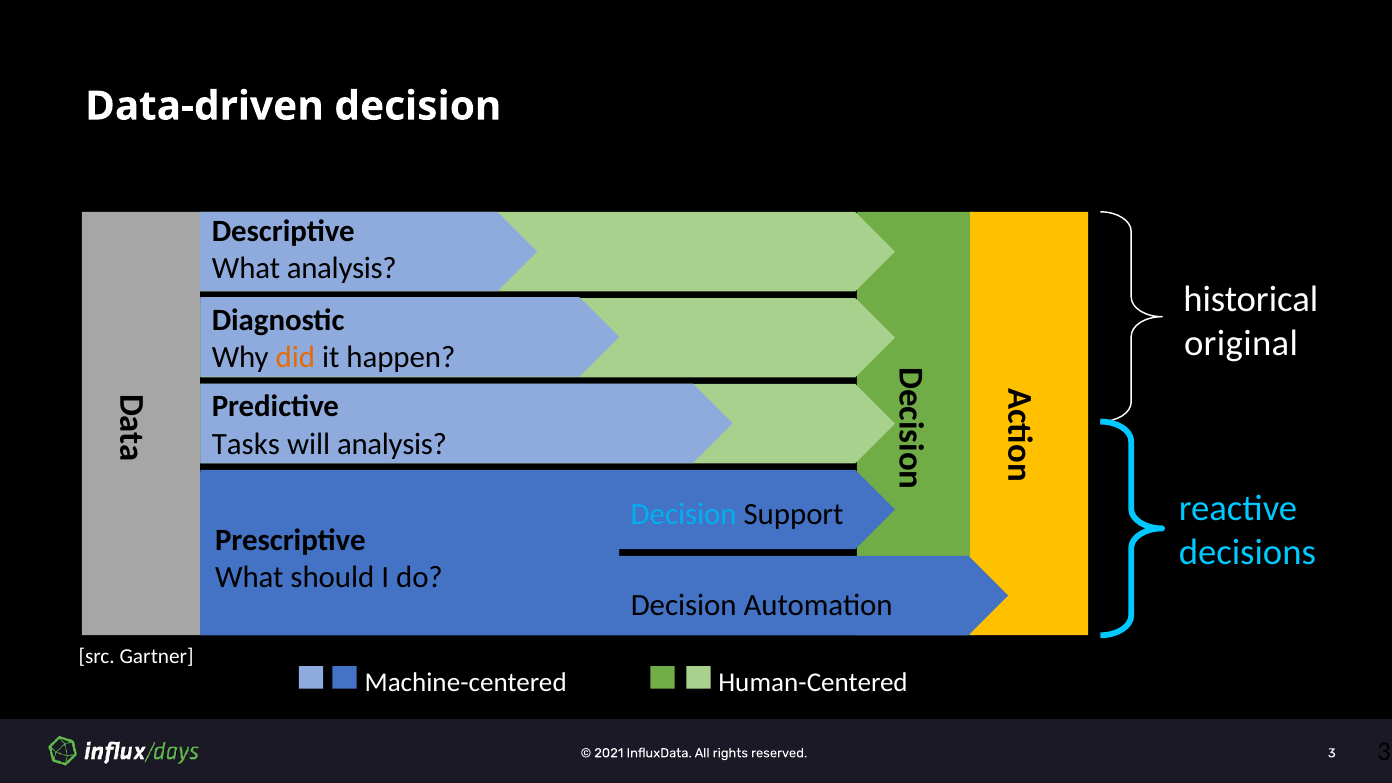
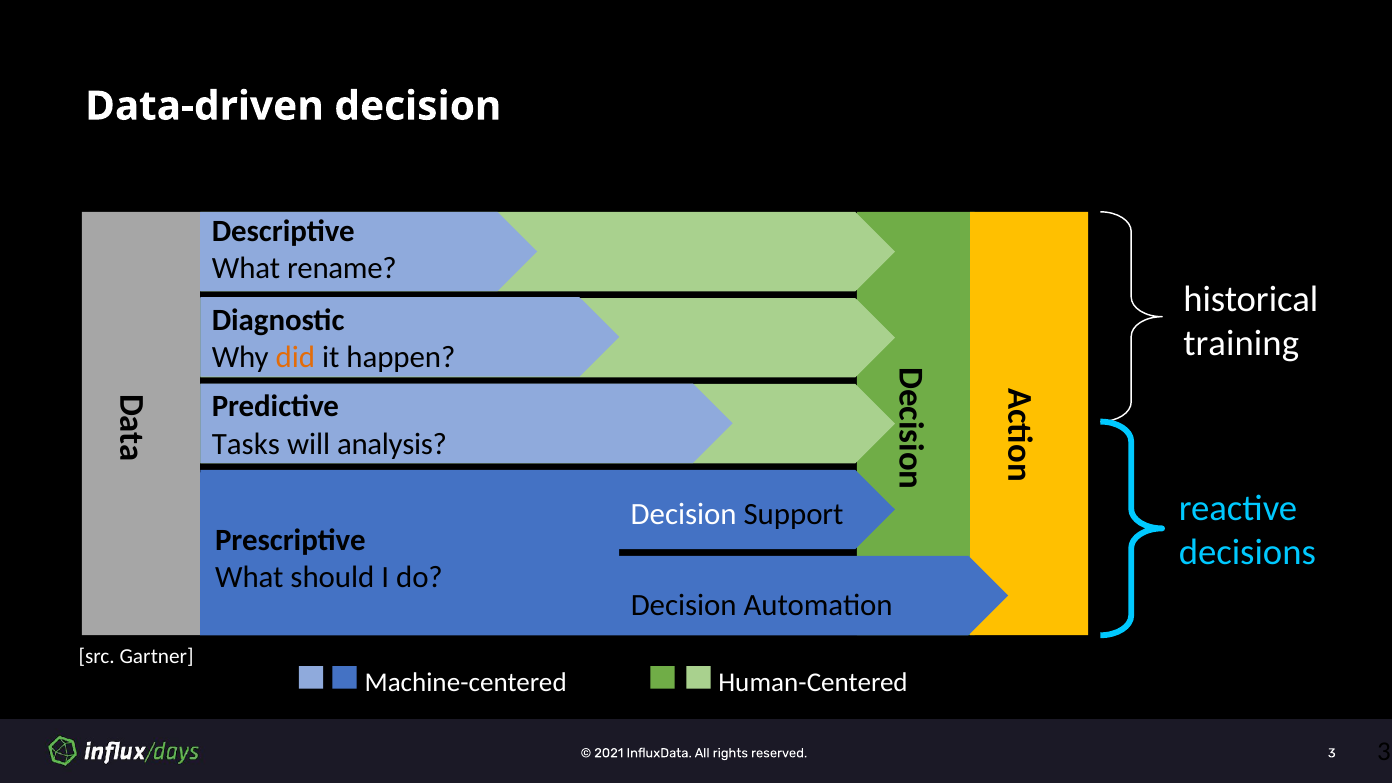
What analysis: analysis -> rename (342, 268)
original: original -> training (1241, 343)
Decision colour: light blue -> white (684, 515)
